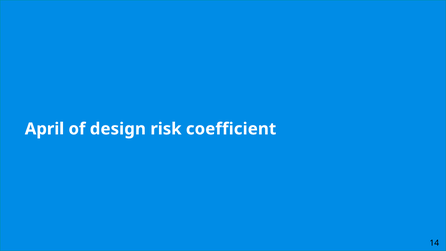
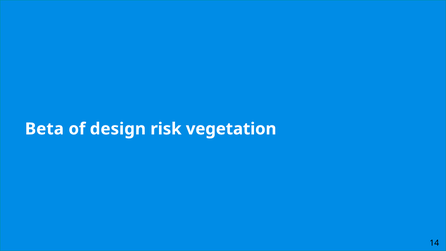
April: April -> Beta (44, 129)
coefficient: coefficient -> vegetation (231, 129)
